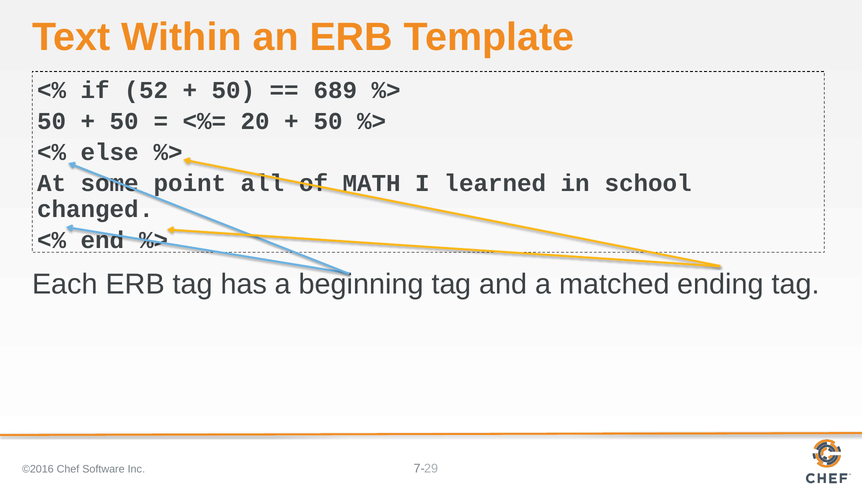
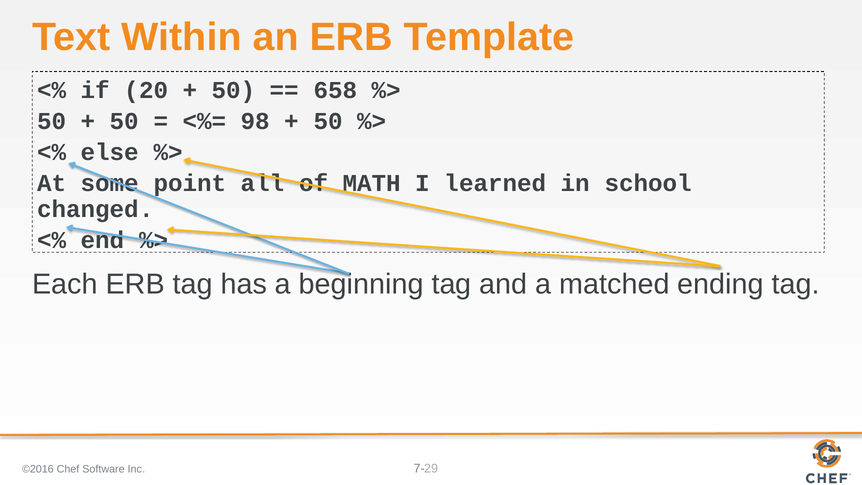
52: 52 -> 20 (146, 90)
689: 689 -> 658 (335, 90)
20: 20 -> 98 (255, 121)
